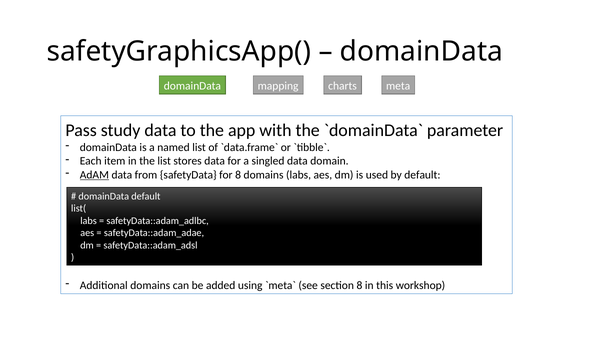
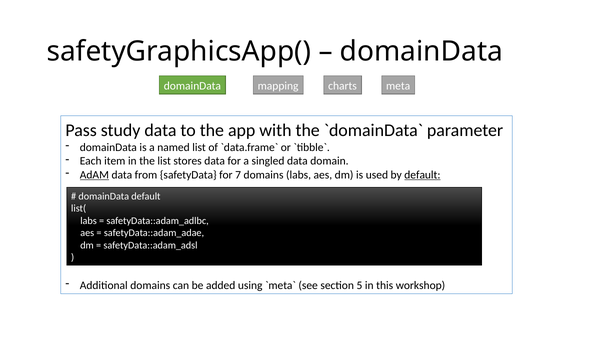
for 8: 8 -> 7 (238, 175)
default underline: none -> present (422, 175)
section 8: 8 -> 5 (359, 285)
